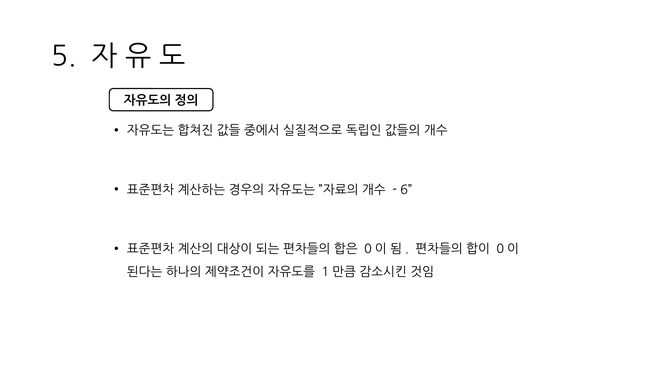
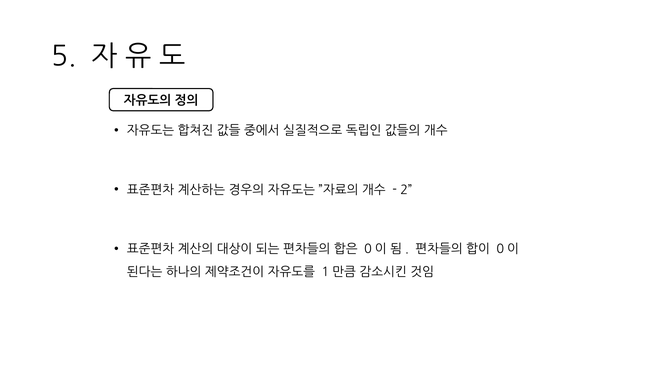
6: 6 -> 2 (406, 190)
